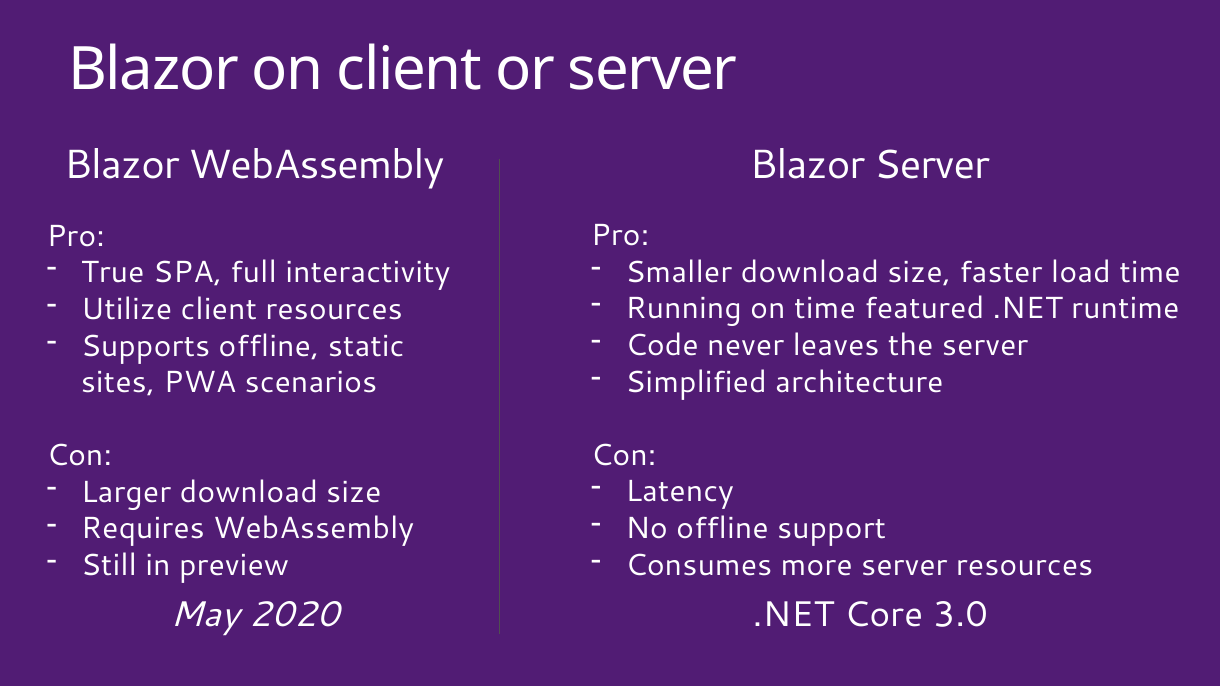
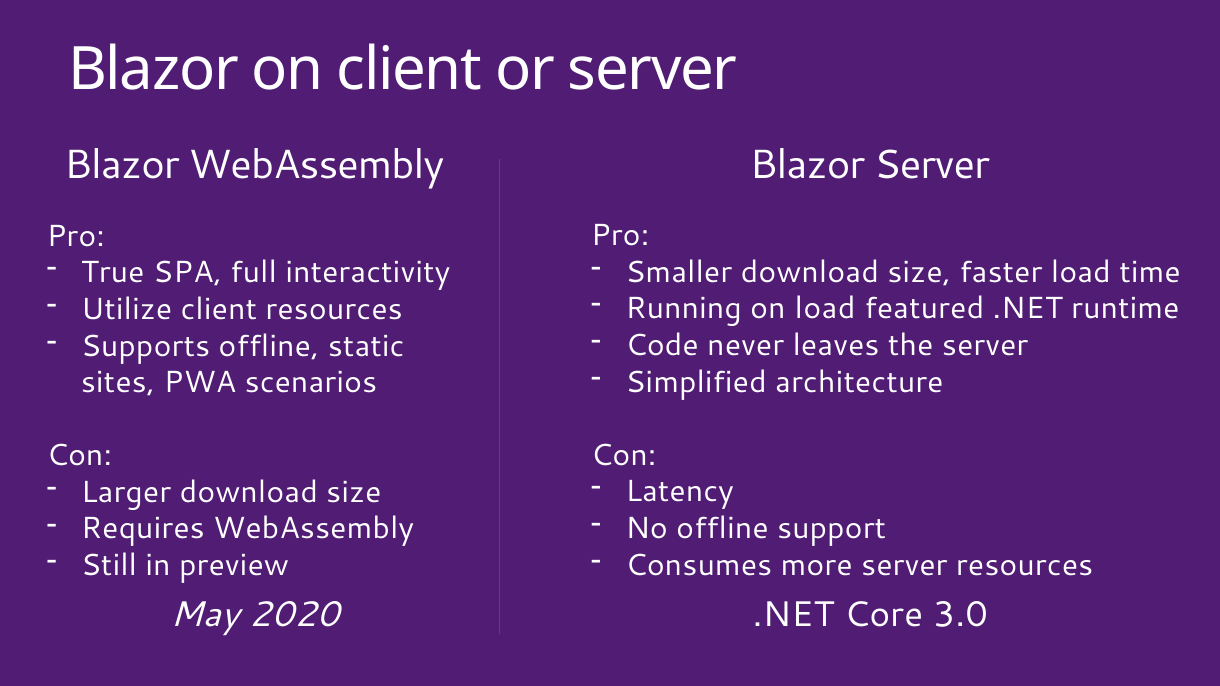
on time: time -> load (825, 309)
